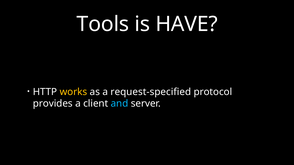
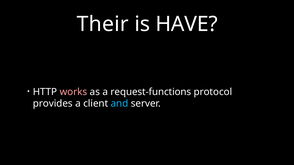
Tools: Tools -> Their (103, 24)
works colour: yellow -> pink (73, 92)
request-specified: request-specified -> request-functions (151, 92)
